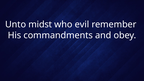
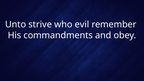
midst: midst -> strive (40, 24)
